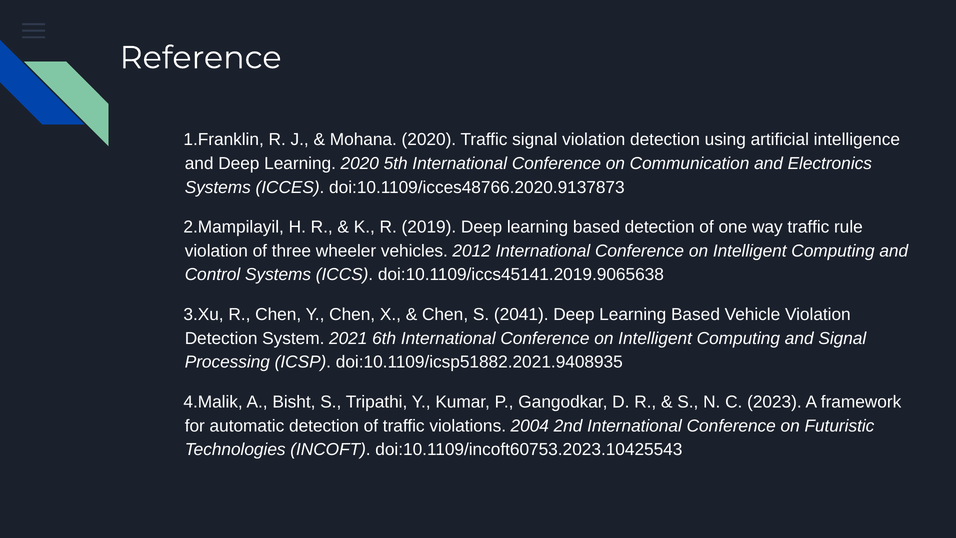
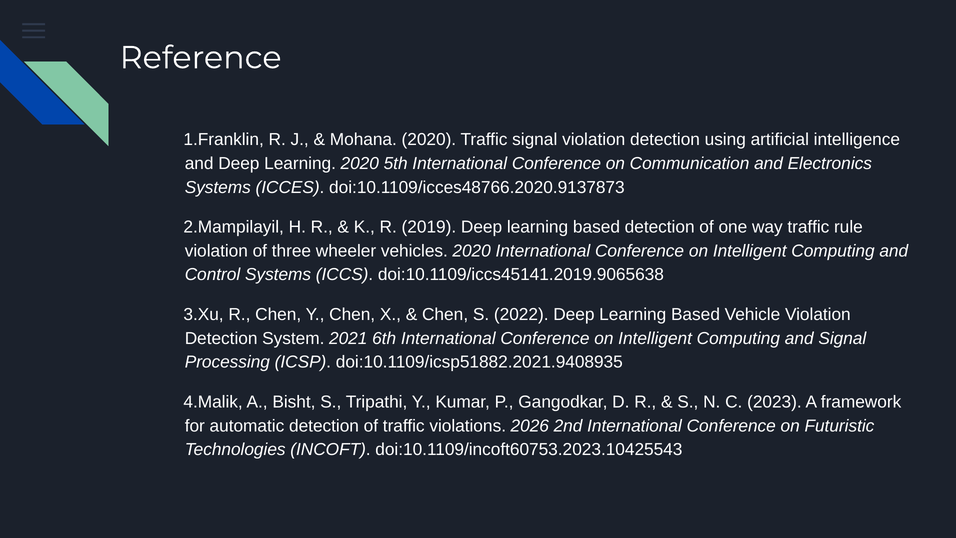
vehicles 2012: 2012 -> 2020 (472, 251)
2041: 2041 -> 2022 (521, 314)
2004: 2004 -> 2026 (530, 426)
